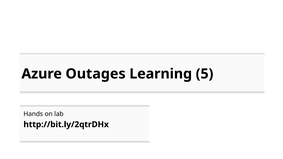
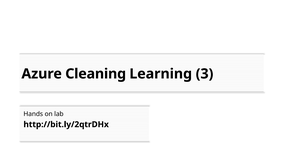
Outages: Outages -> Cleaning (96, 74)
5: 5 -> 3 (205, 74)
